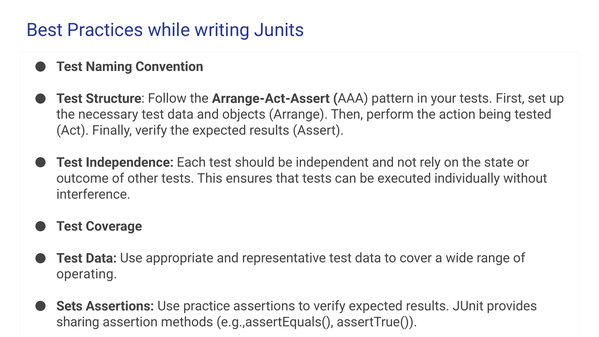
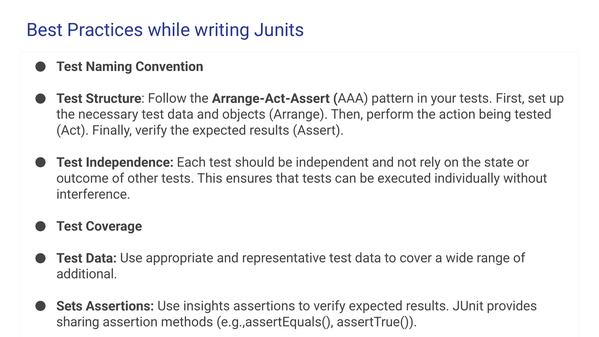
operating: operating -> additional (87, 274)
practice: practice -> insights (207, 306)
